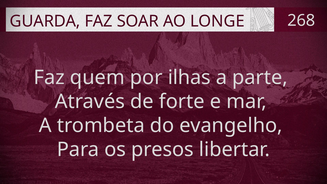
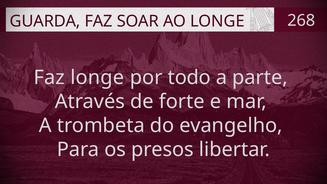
Faz quem: quem -> longe (97, 78)
ilhas: ilhas -> todo (189, 78)
